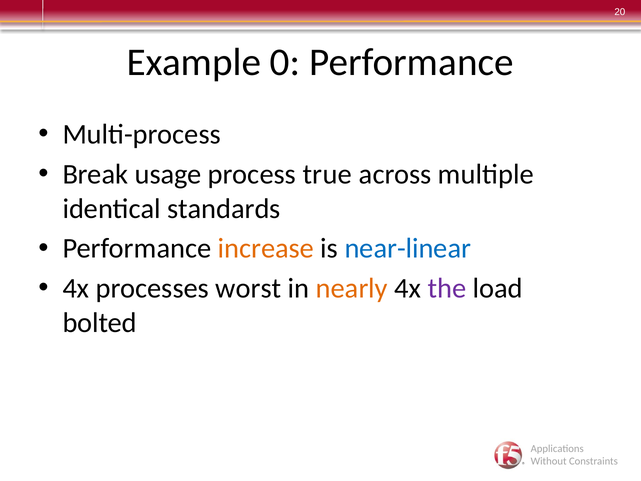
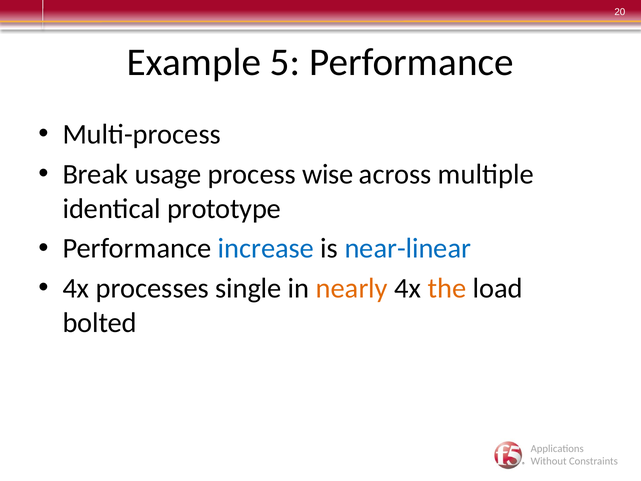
0: 0 -> 5 (285, 62)
true: true -> wise (328, 174)
standards: standards -> prototype (224, 209)
increase colour: orange -> blue (266, 248)
worst: worst -> single (248, 288)
the colour: purple -> orange (447, 288)
